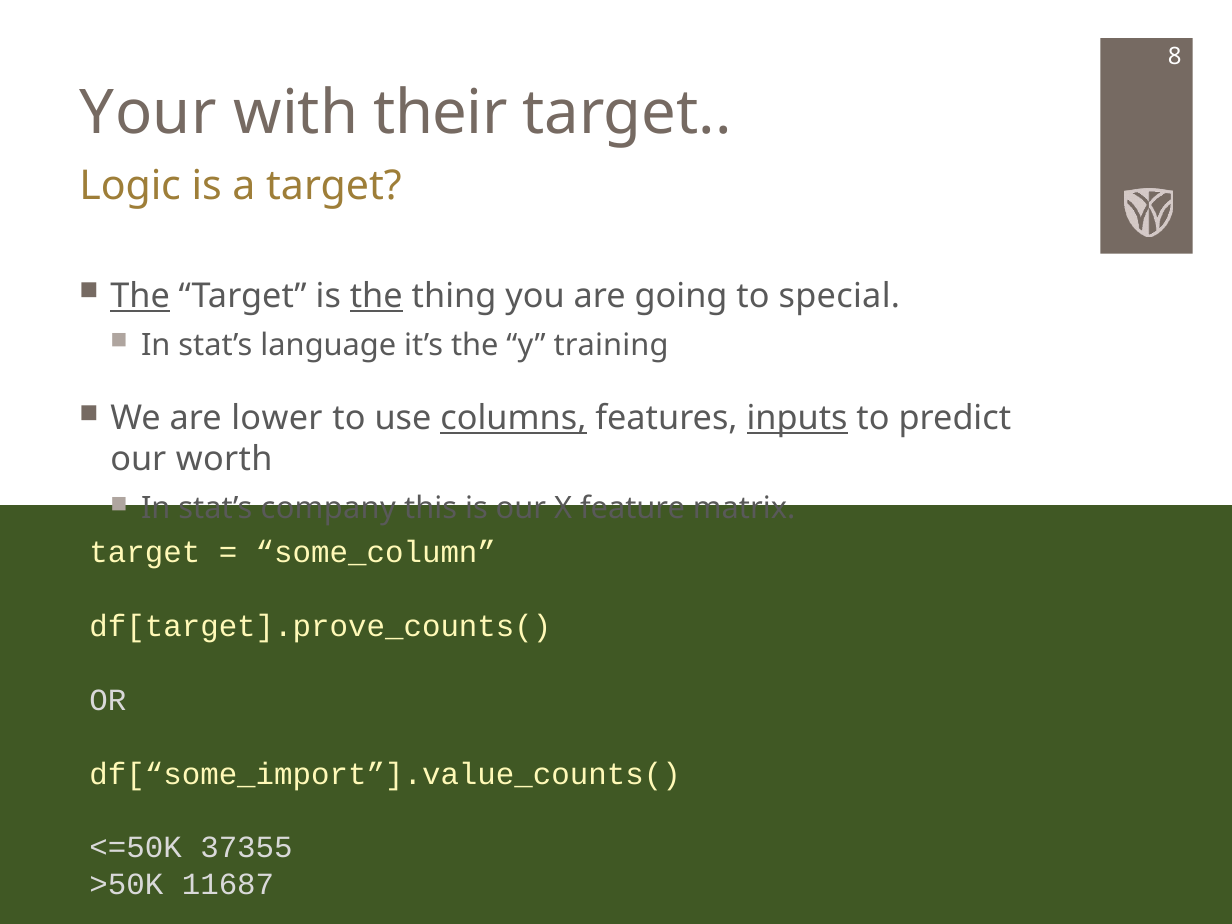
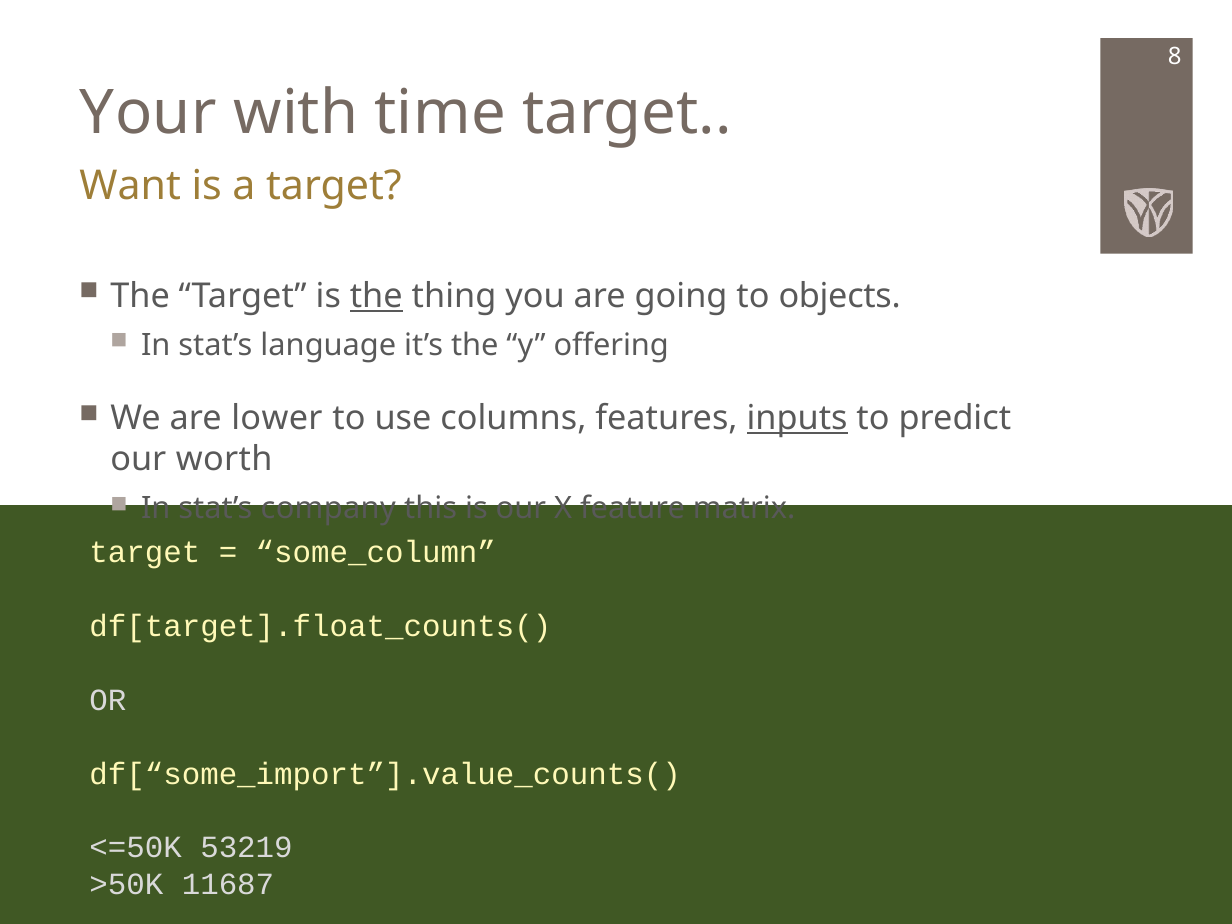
their: their -> time (440, 113)
Logic: Logic -> Want (130, 186)
The underline: present -> none (140, 296)
special: special -> objects (840, 296)
training: training -> offering (611, 345)
columns underline: present -> none (513, 419)
df[target].prove_counts(: df[target].prove_counts( -> df[target].float_counts( (320, 626)
37355: 37355 -> 53219 (246, 848)
